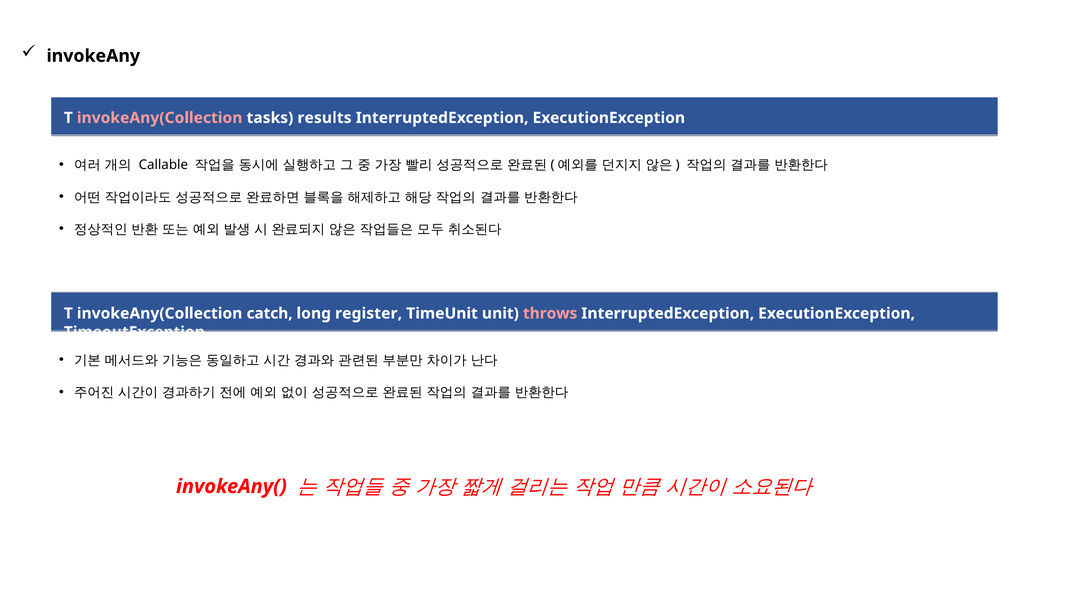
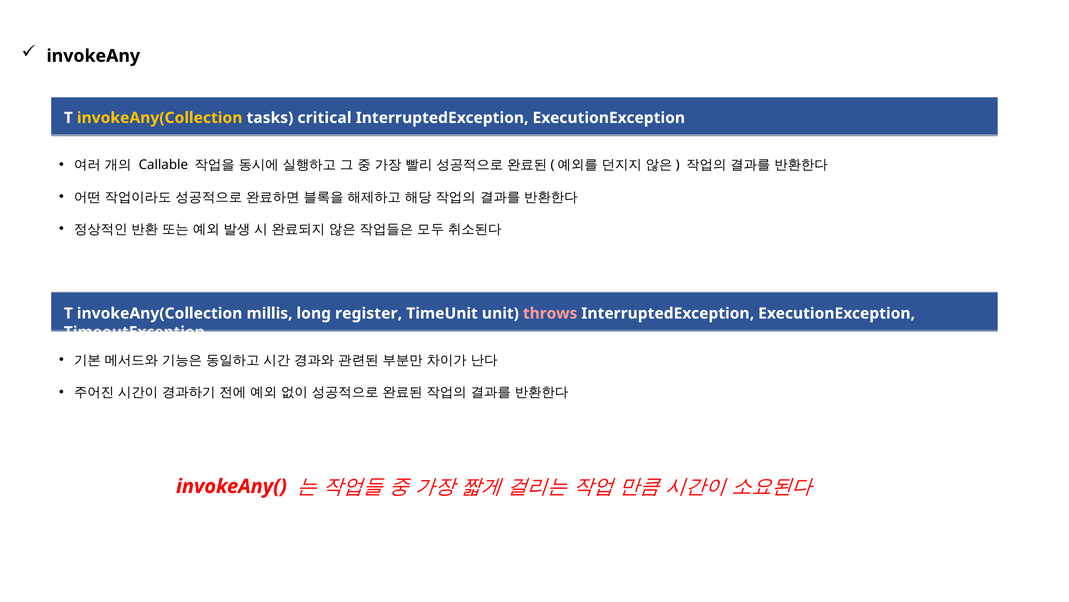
invokeAny(Collection colour: pink -> yellow (160, 118)
results: results -> critical (324, 118)
catch: catch -> millis (270, 313)
